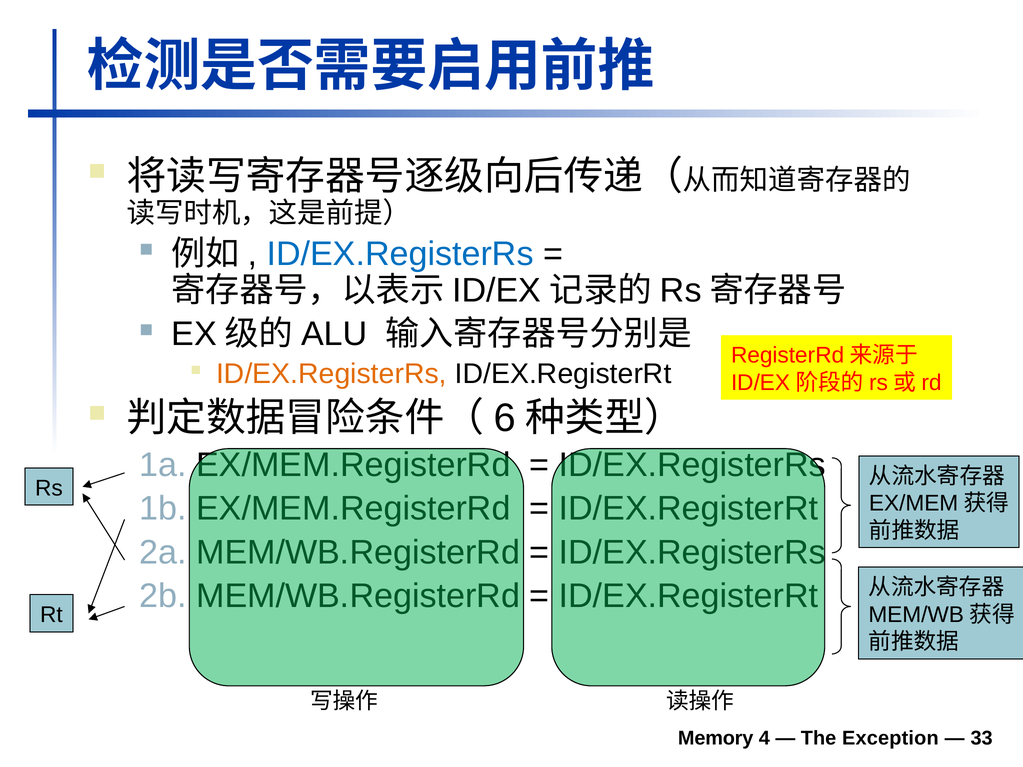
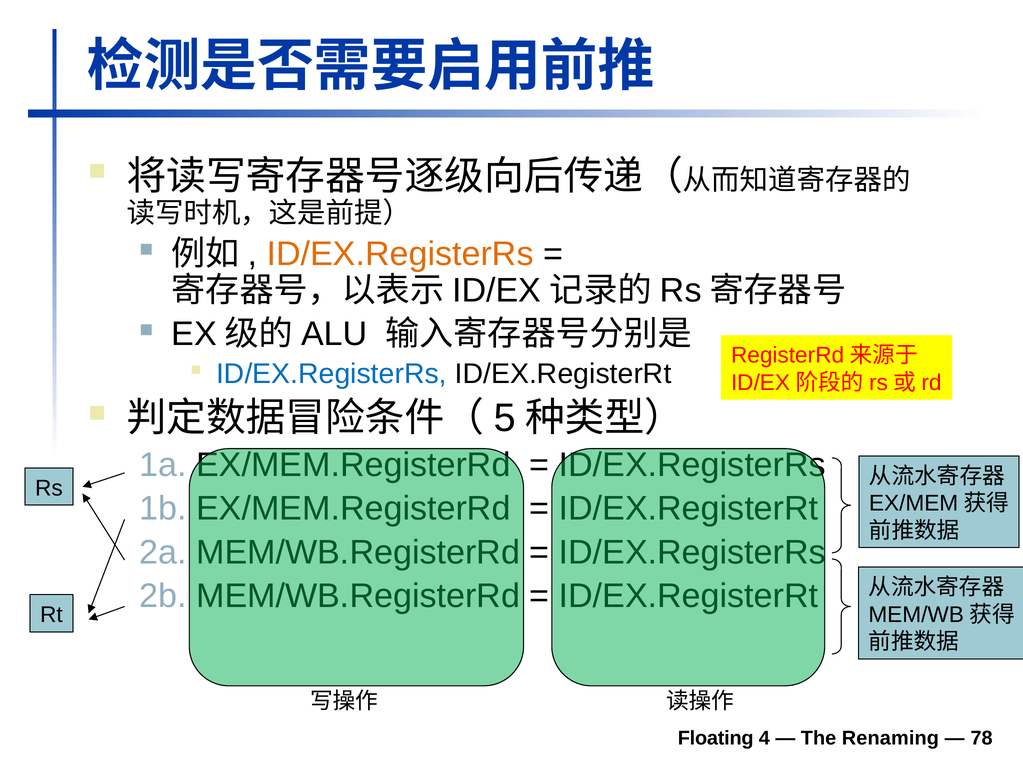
ID/EX.RegisterRs colour: blue -> orange (400, 254)
ID/EX.RegisterRs colour: orange -> blue (331, 374)
6: 6 -> 5 (505, 419)
Memory: Memory -> Floating (716, 738)
Exception: Exception -> Renaming (890, 738)
33: 33 -> 78 (982, 738)
